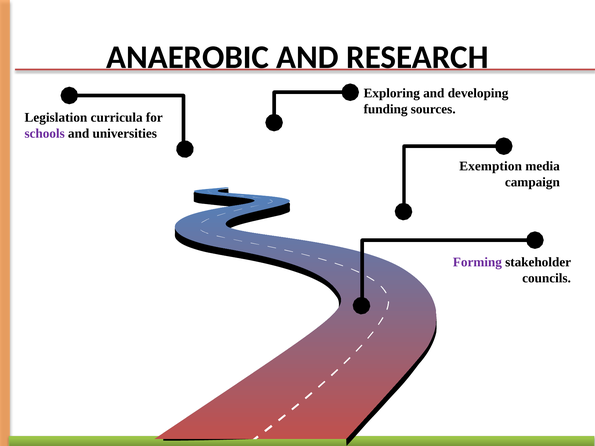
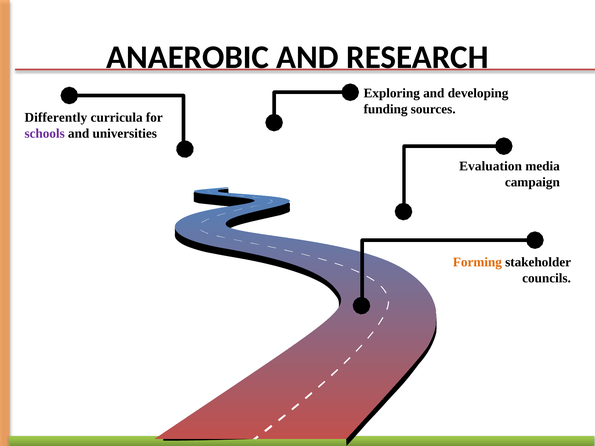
Legislation: Legislation -> Differently (56, 118)
Exemption: Exemption -> Evaluation (491, 166)
Forming colour: purple -> orange (477, 262)
